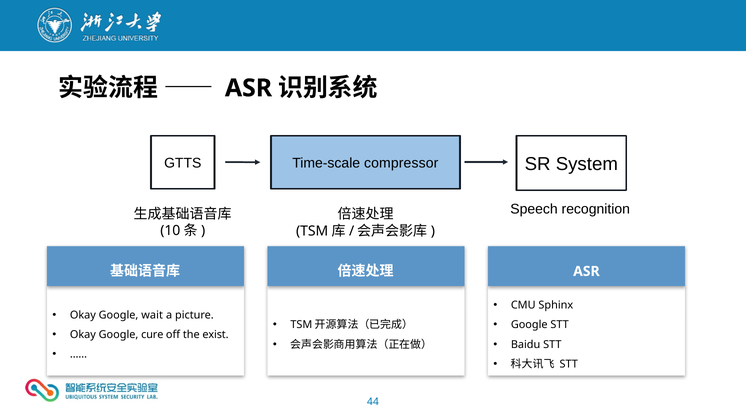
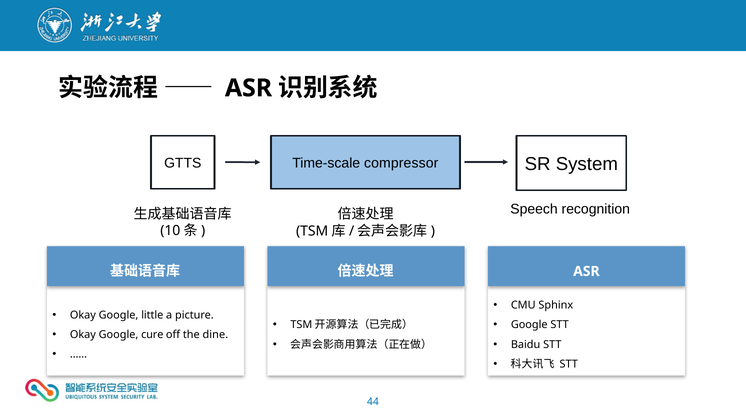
wait: wait -> little (152, 315)
exist: exist -> dine (215, 334)
